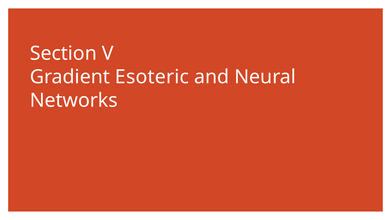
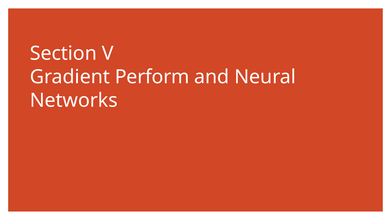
Esoteric: Esoteric -> Perform (152, 77)
